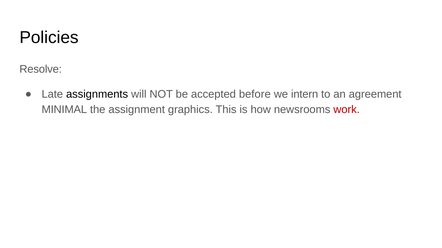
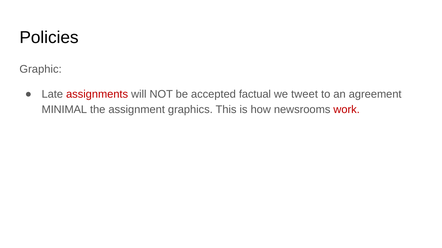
Resolve: Resolve -> Graphic (41, 70)
assignments colour: black -> red (97, 95)
before: before -> factual (255, 95)
intern: intern -> tweet (305, 95)
